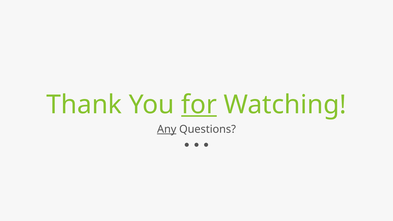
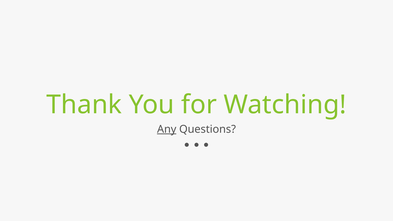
for underline: present -> none (199, 105)
